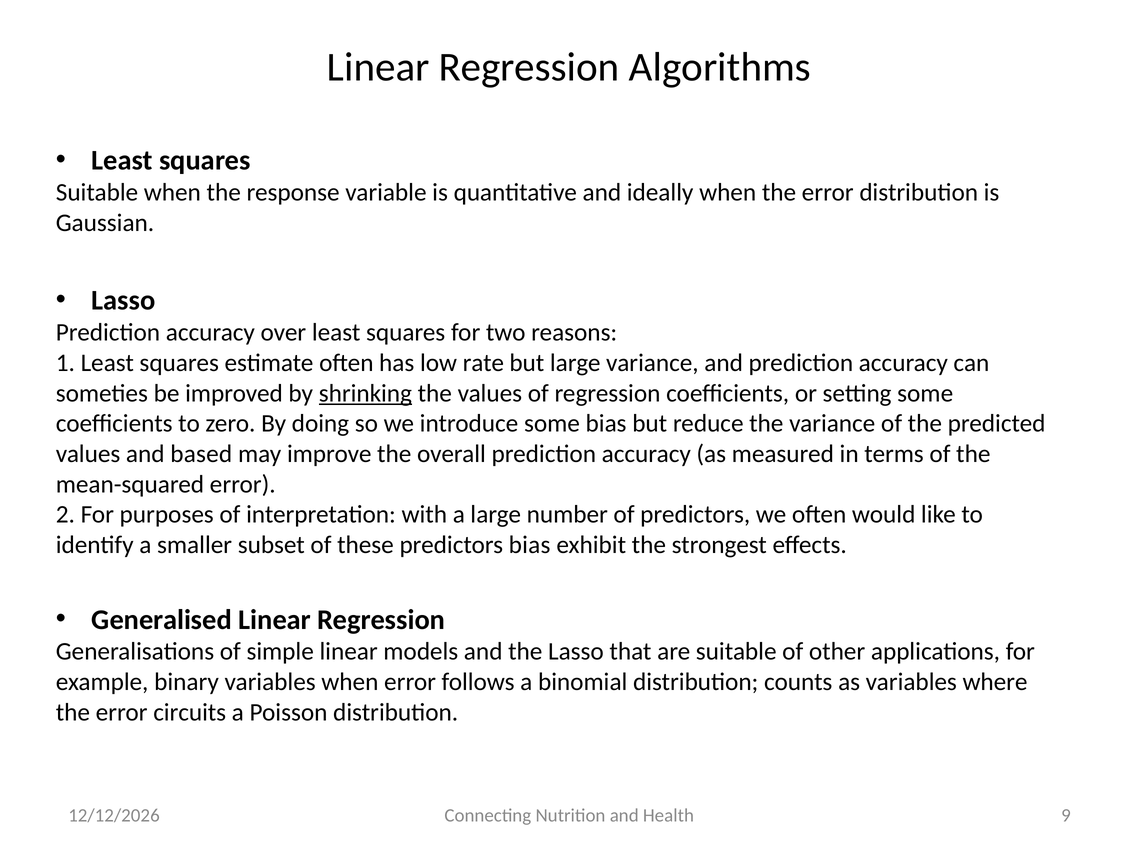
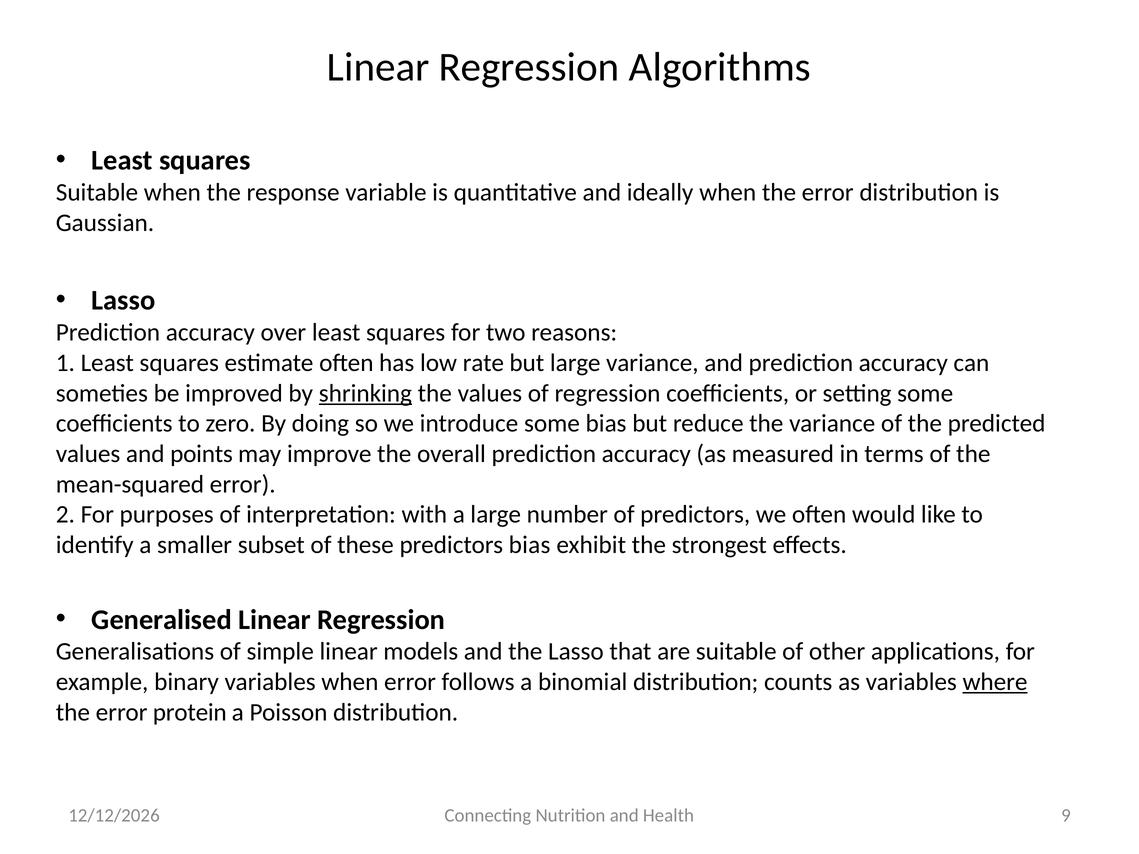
based: based -> points (202, 454)
where underline: none -> present (995, 682)
circuits: circuits -> protein (190, 713)
